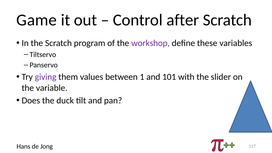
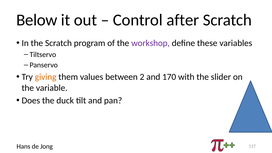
Game: Game -> Below (37, 20)
giving colour: purple -> orange (46, 77)
1: 1 -> 2 (142, 77)
101: 101 -> 170 (169, 77)
